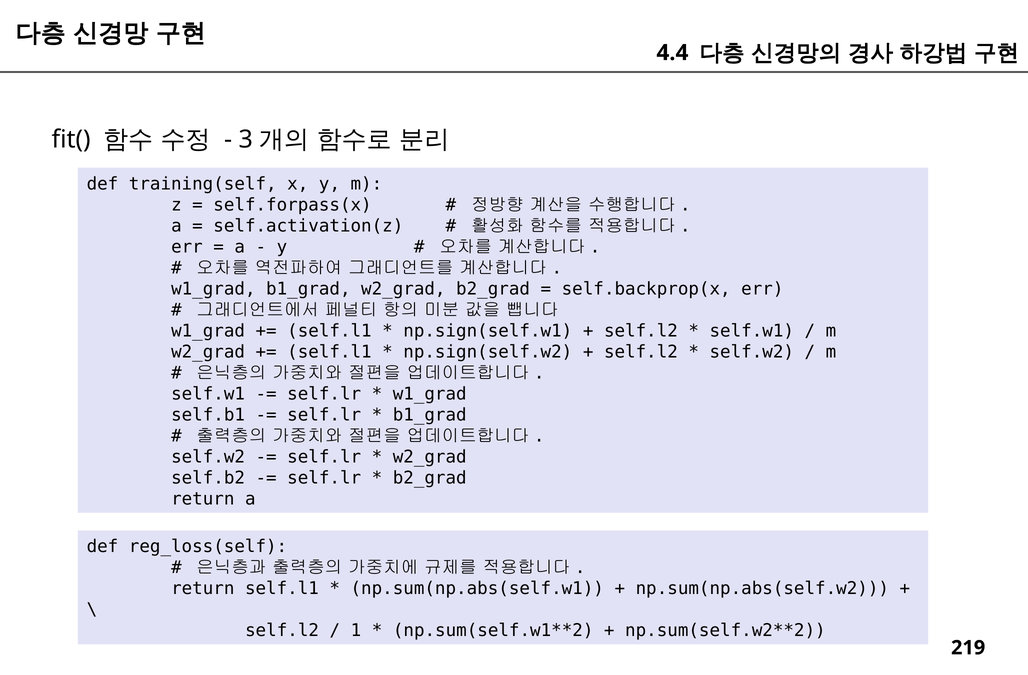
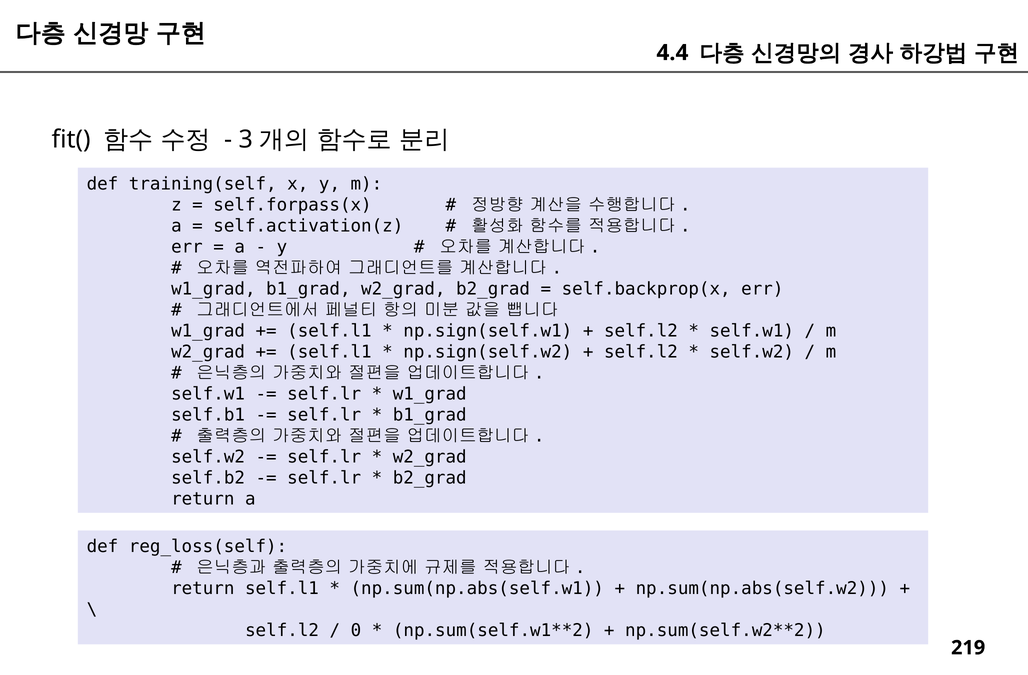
1: 1 -> 0 (356, 631)
